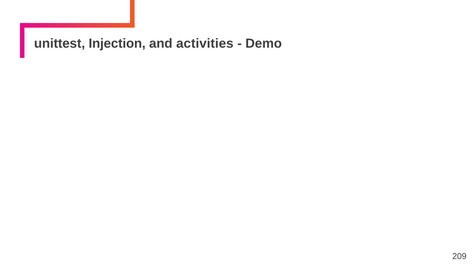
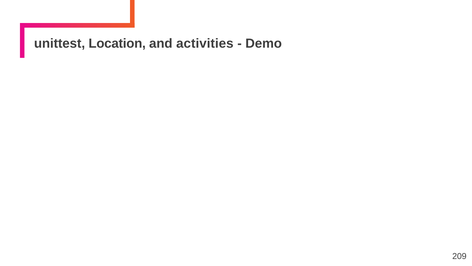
Injection: Injection -> Location (117, 44)
